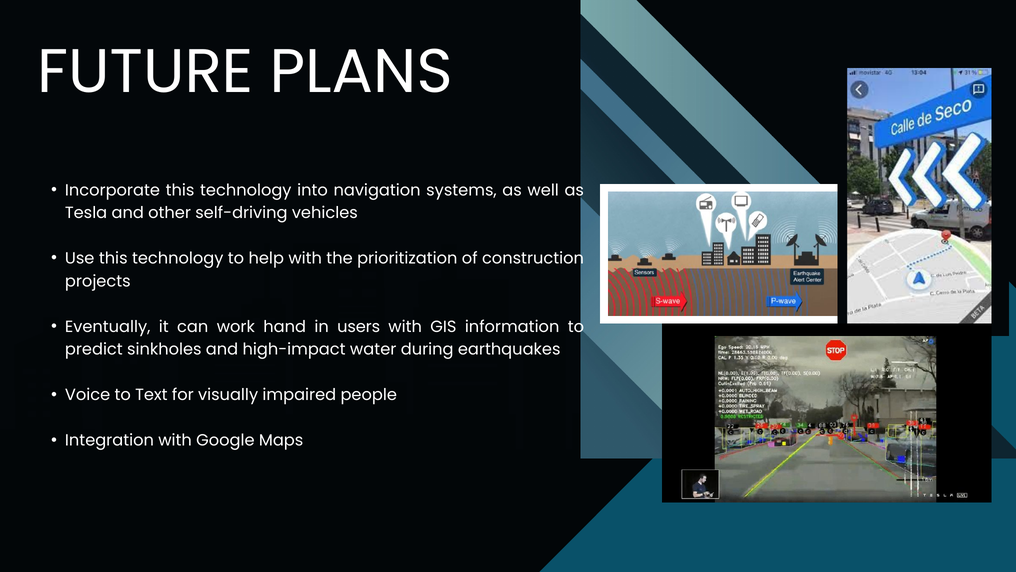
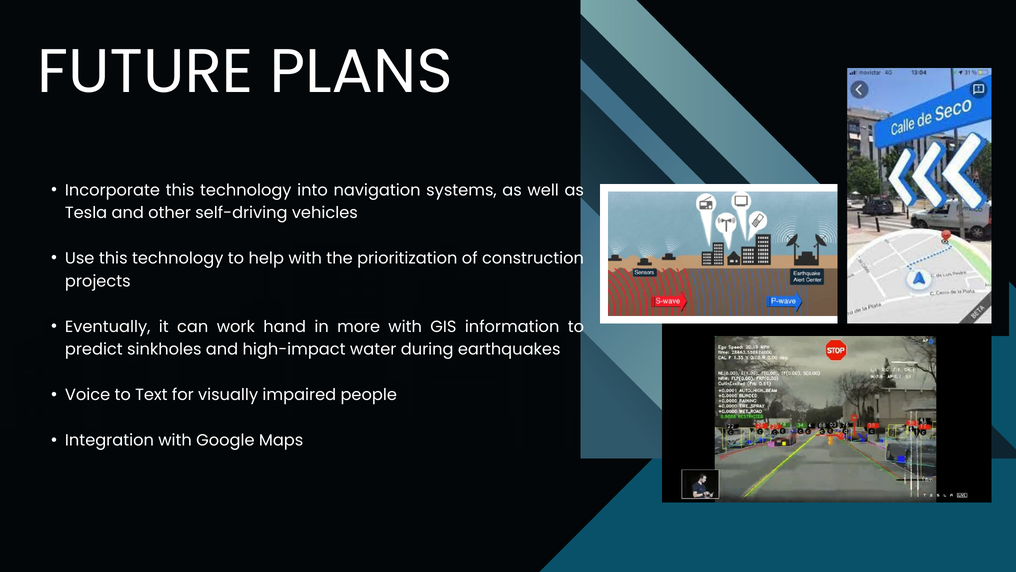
users: users -> more (359, 326)
